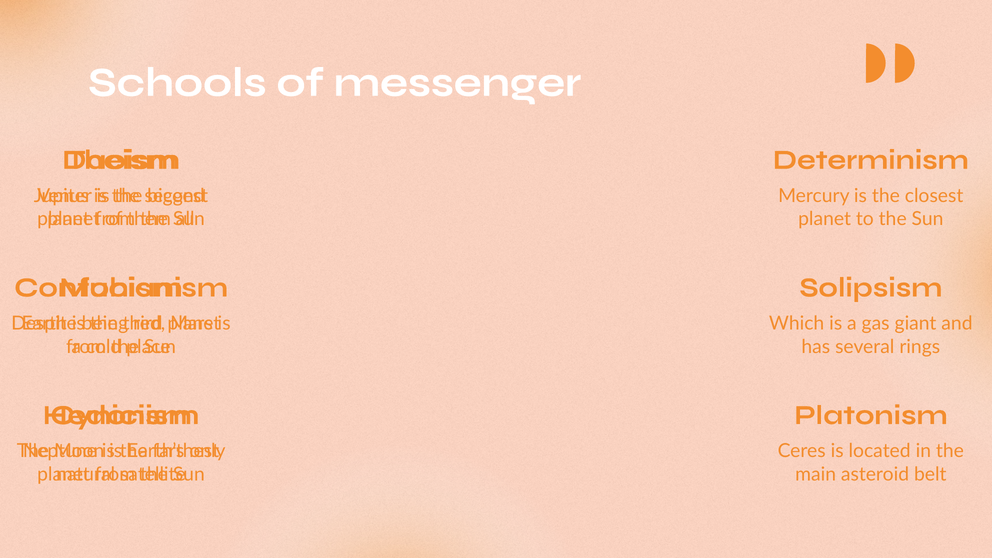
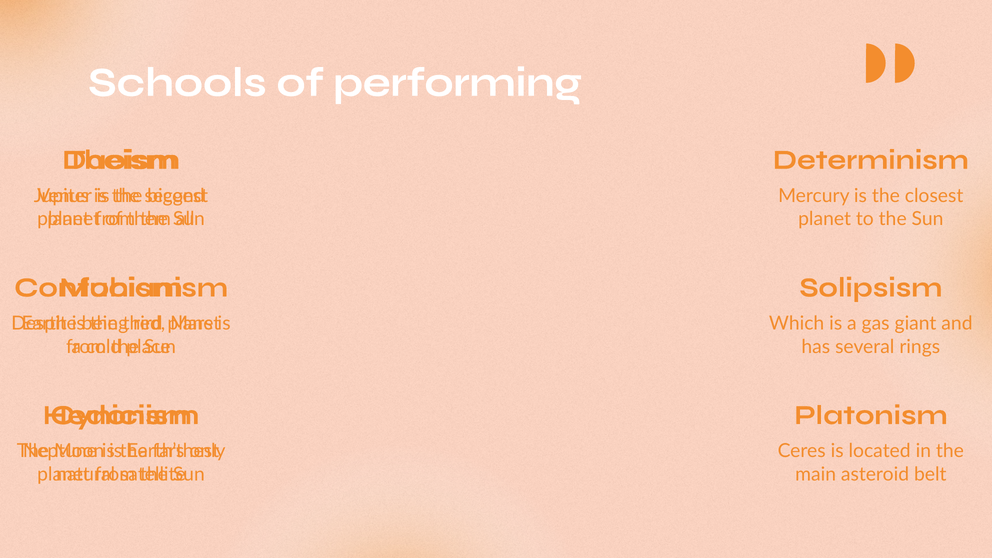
messenger: messenger -> performing (458, 82)
